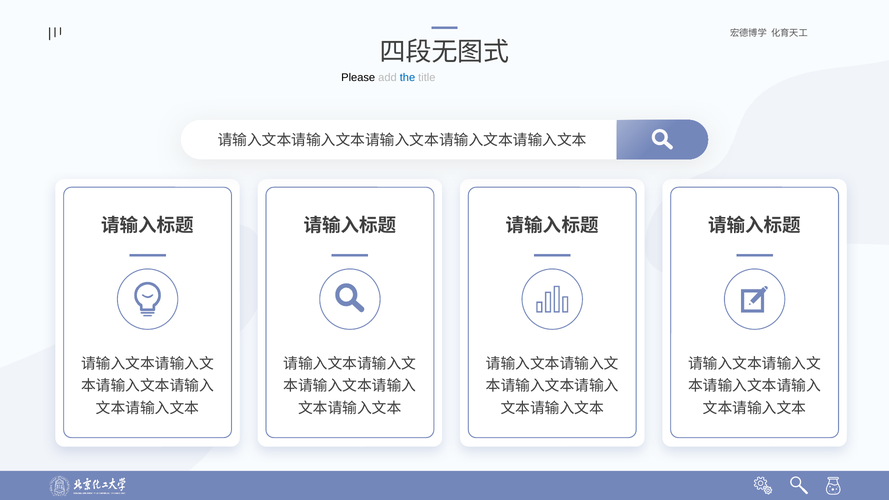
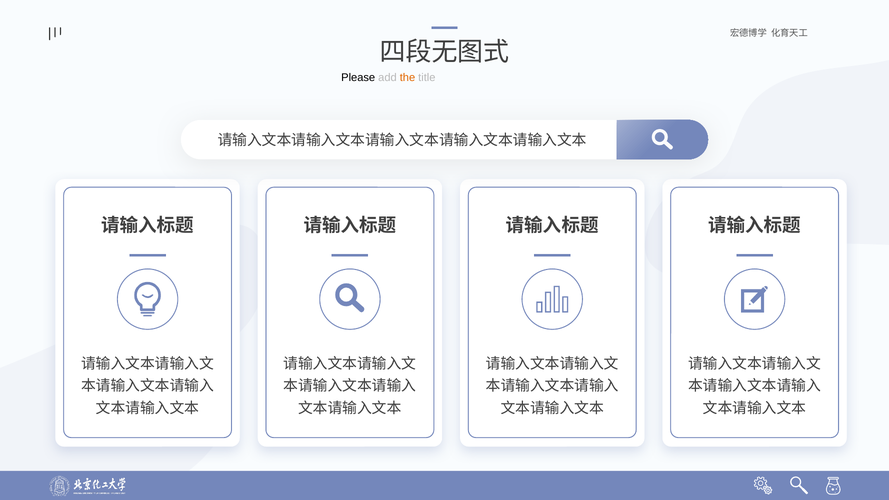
the colour: blue -> orange (408, 77)
